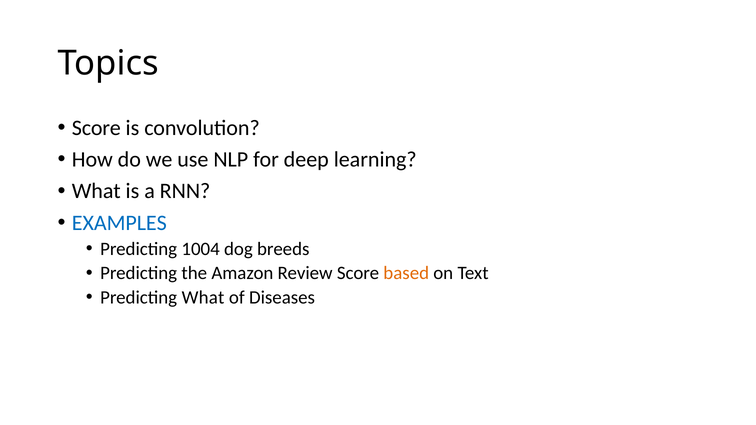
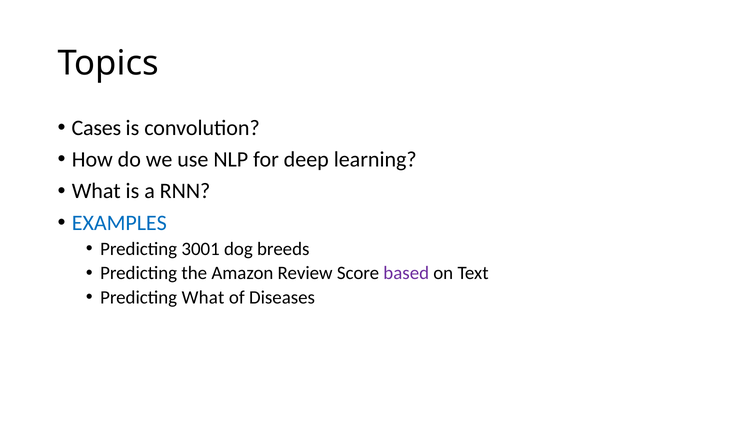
Score: Score -> Cases (96, 128)
1004: 1004 -> 3001 (201, 249)
based colour: orange -> purple (406, 273)
